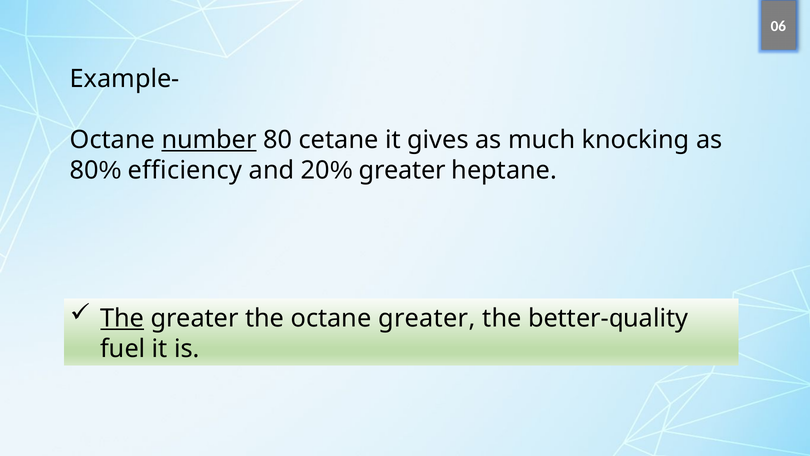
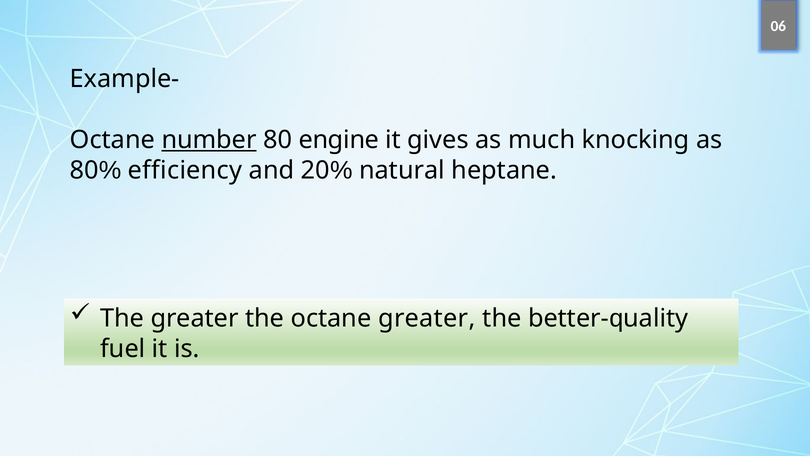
cetane: cetane -> engine (339, 140)
greater: greater -> natural (402, 170)
The underline: present -> none (122, 318)
